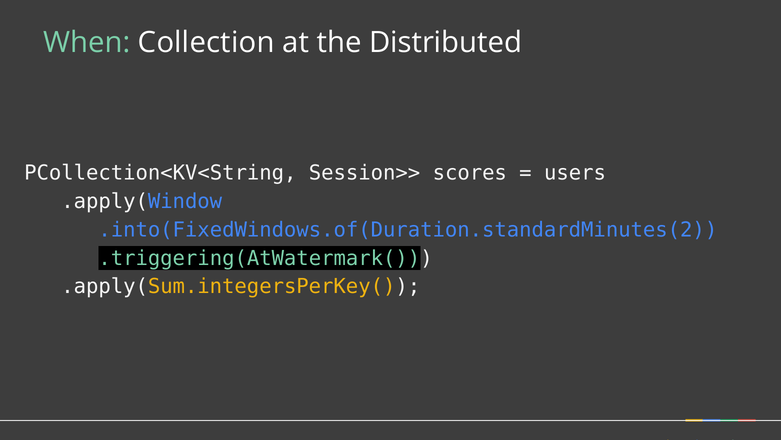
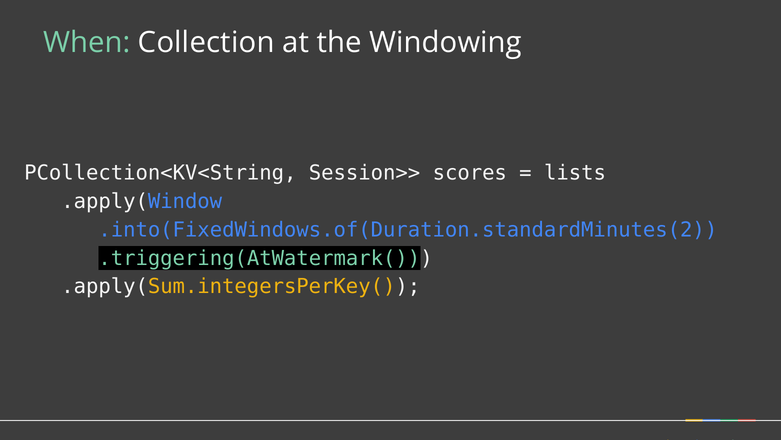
Distributed: Distributed -> Windowing (445, 42)
users: users -> lists (575, 173)
